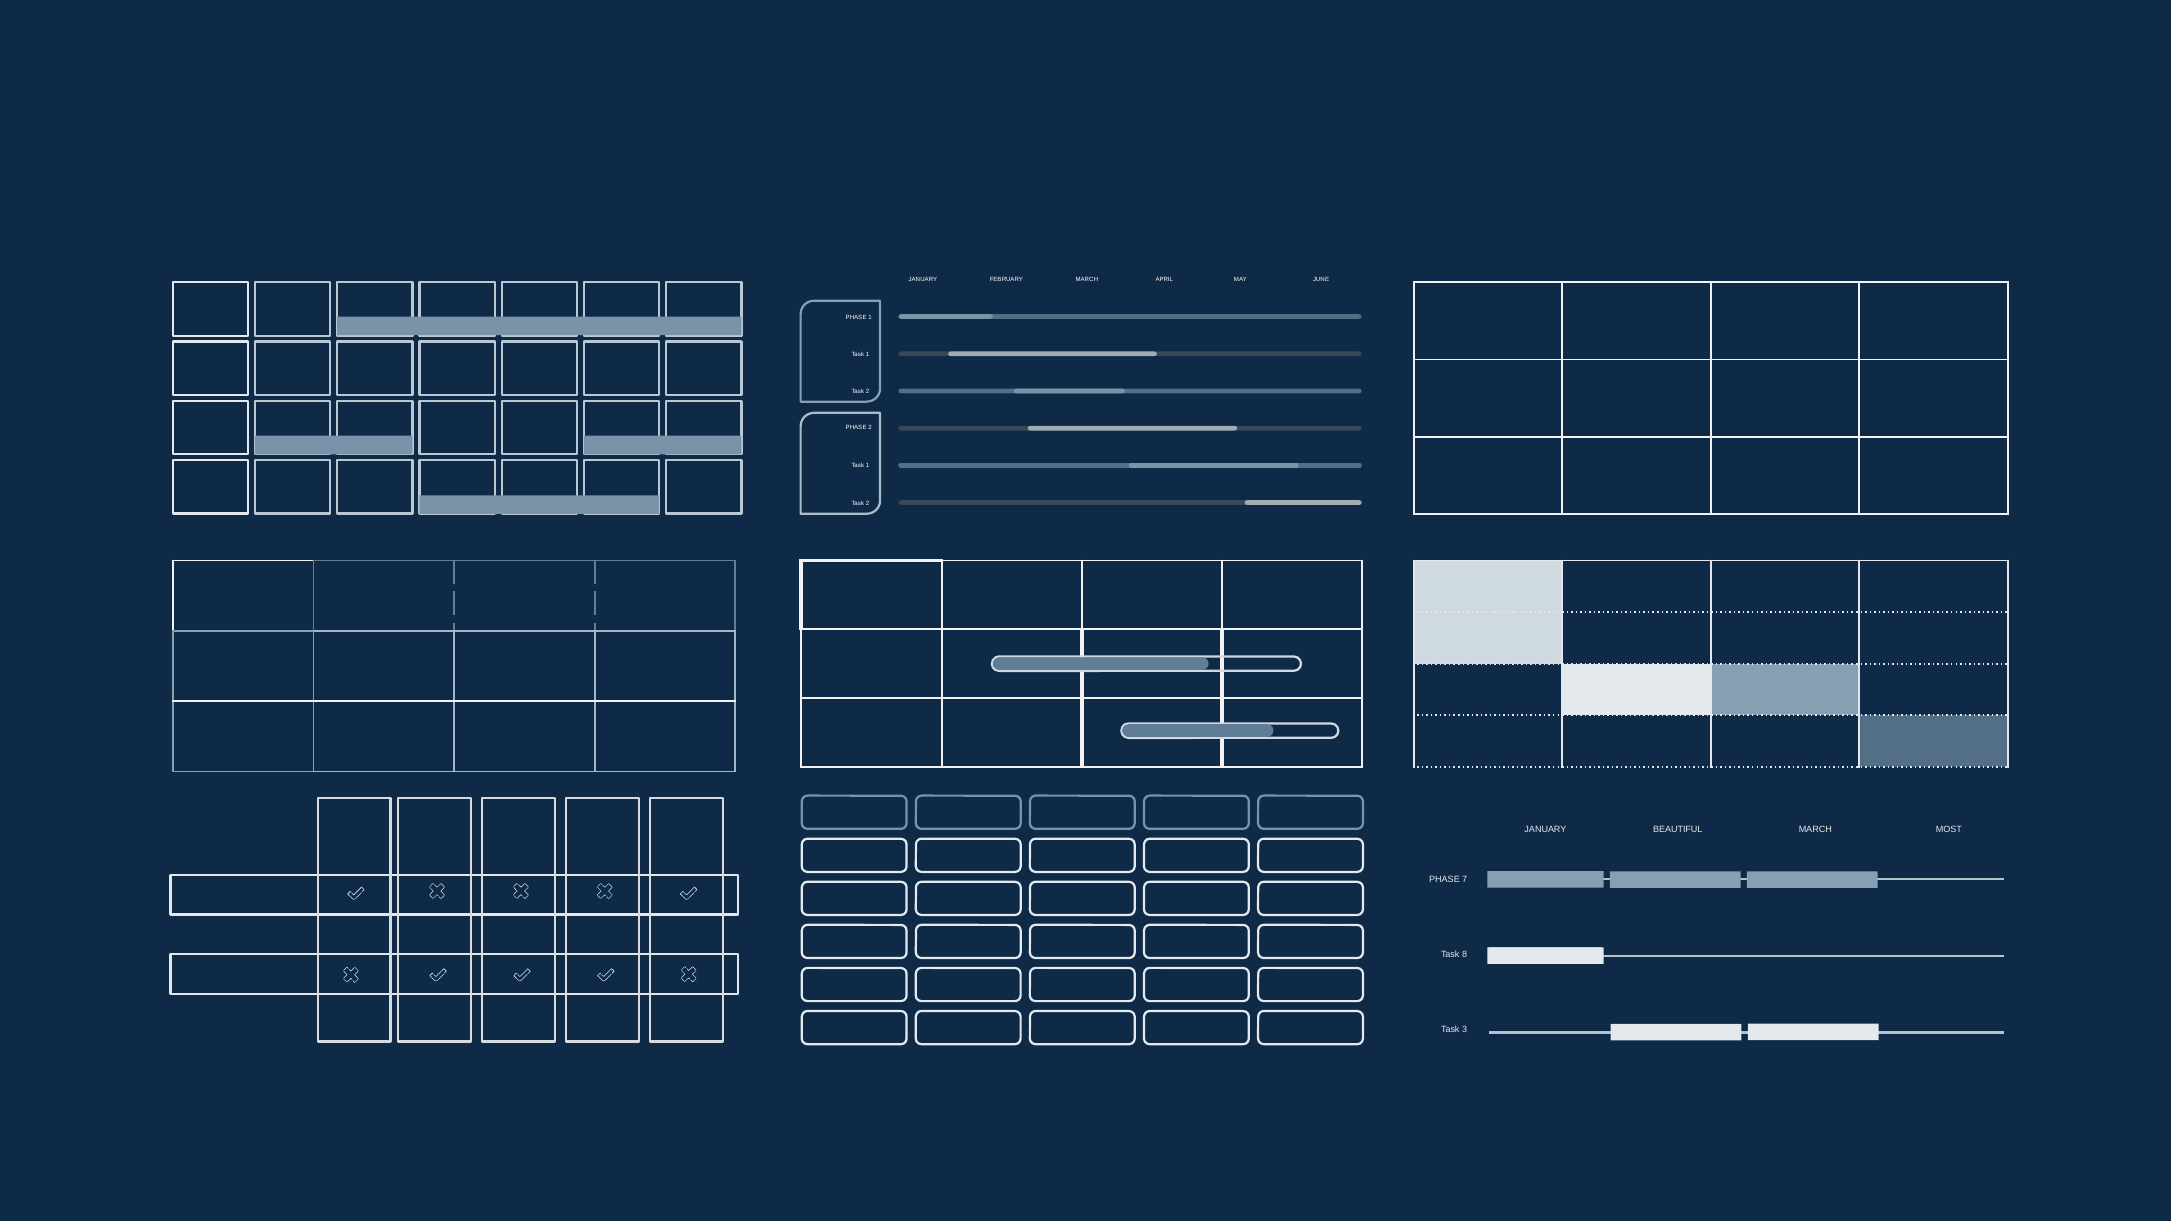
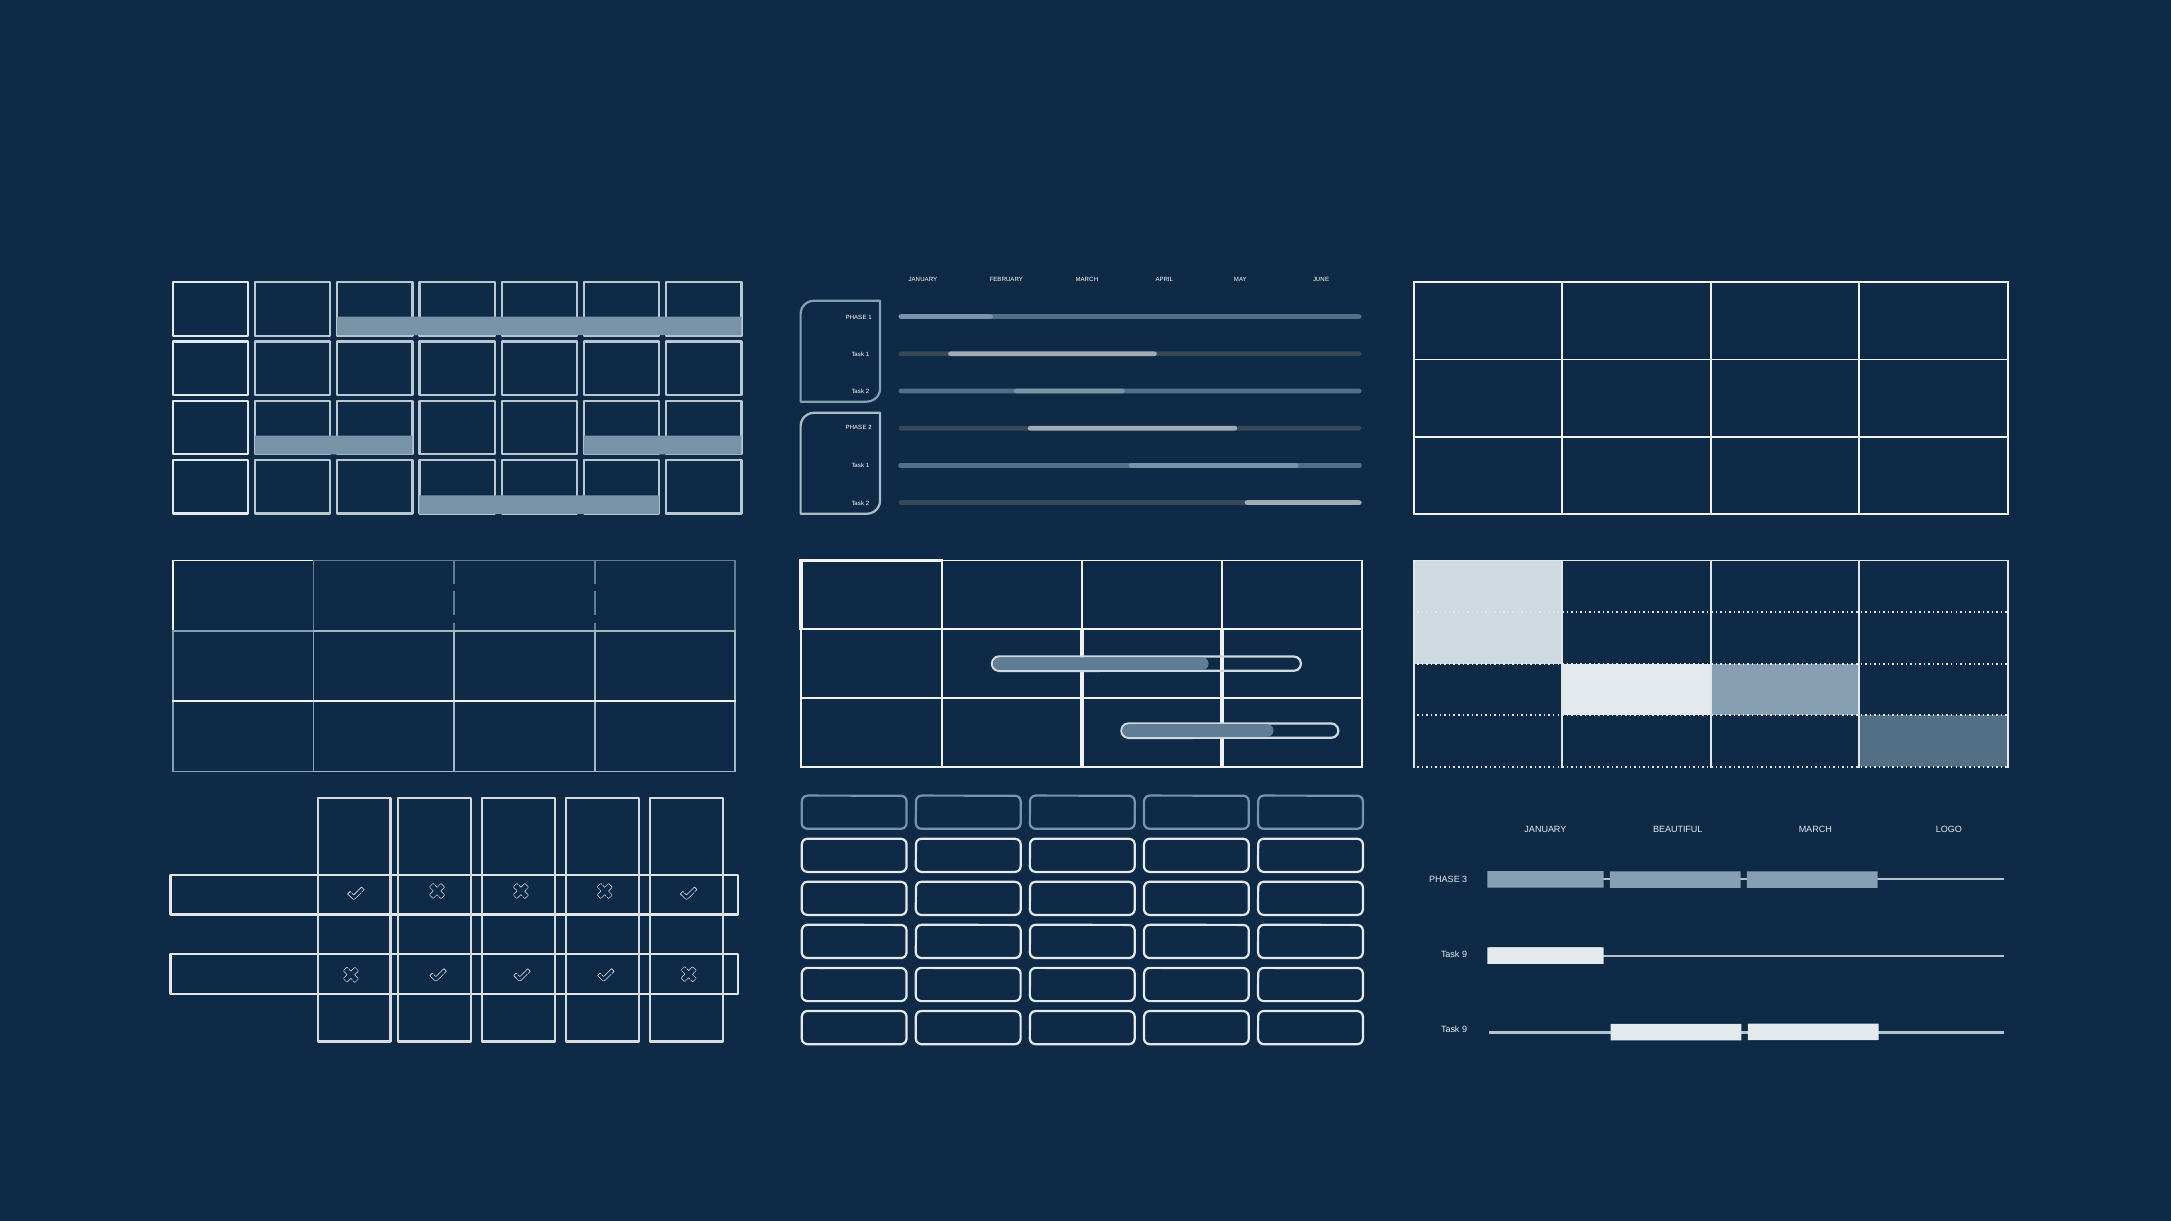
MOST: MOST -> LOGO (1949, 830)
7: 7 -> 3 (1465, 880)
8: 8 -> 9 (1465, 955)
3: 3 -> 9 (1465, 1030)
